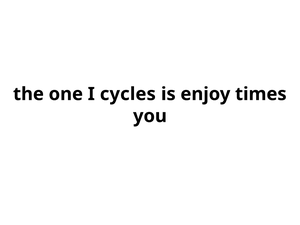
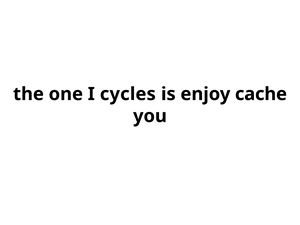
times: times -> cache (261, 94)
